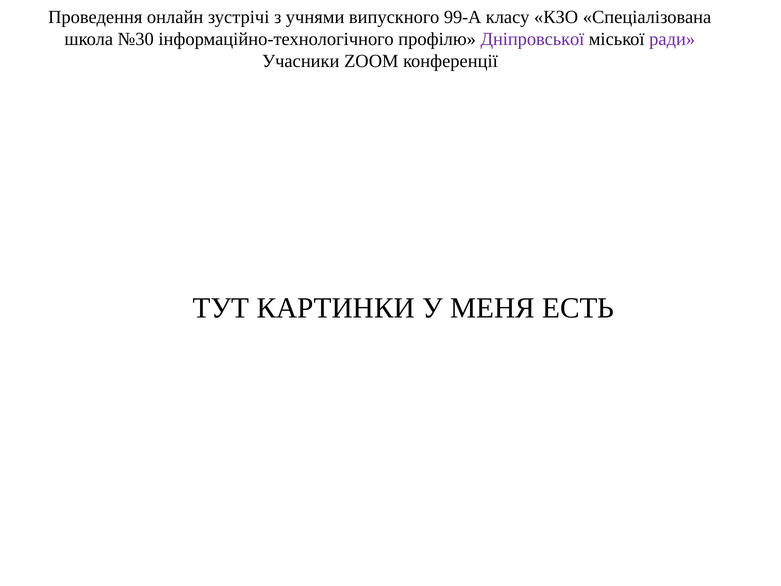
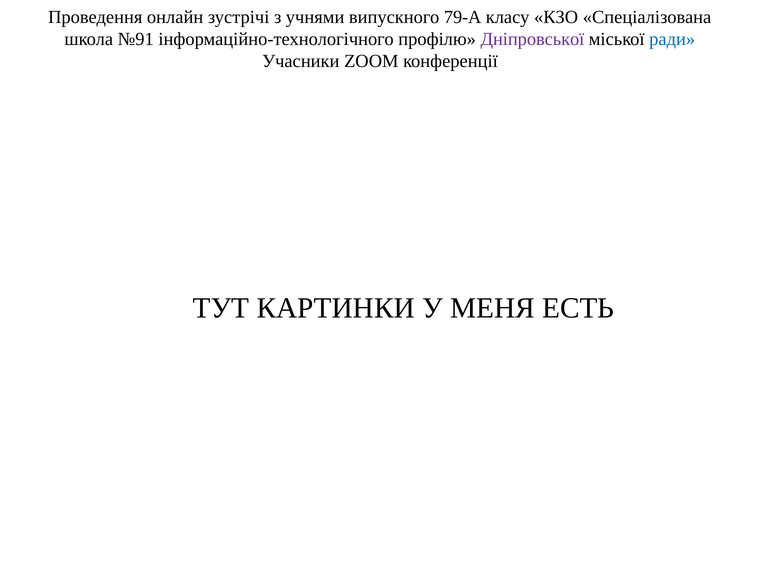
99-А: 99-А -> 79-А (463, 17)
№30: №30 -> №91 (136, 39)
ради colour: purple -> blue (672, 39)
